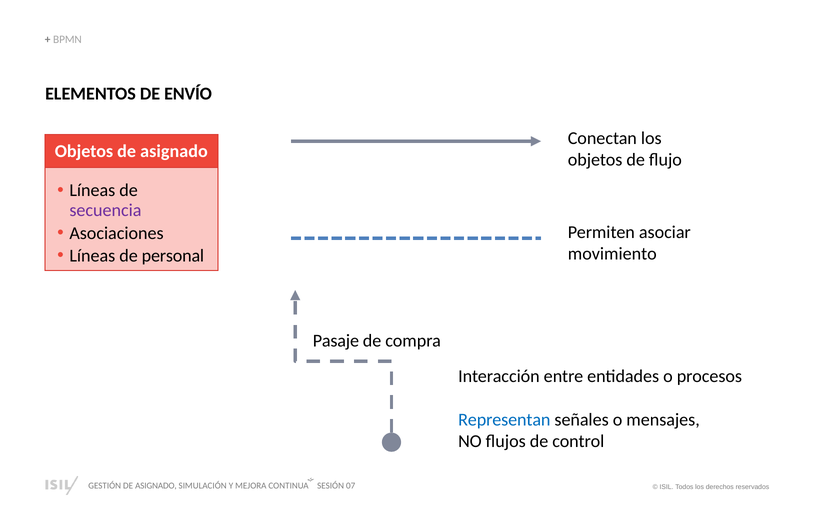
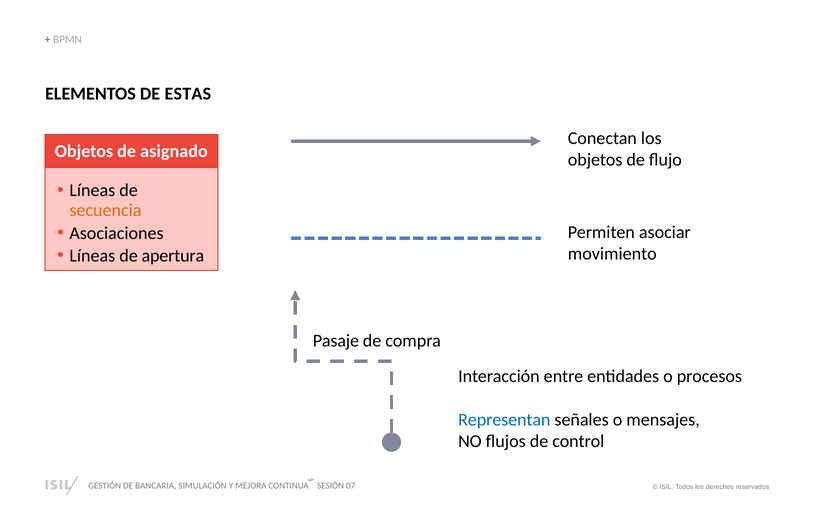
ENVÍO: ENVÍO -> ESTAS (188, 94)
secuencia colour: purple -> orange (105, 211)
personal: personal -> apertura (173, 256)
ASIGNADO: ASIGNADO -> BANCARIA (156, 486)
